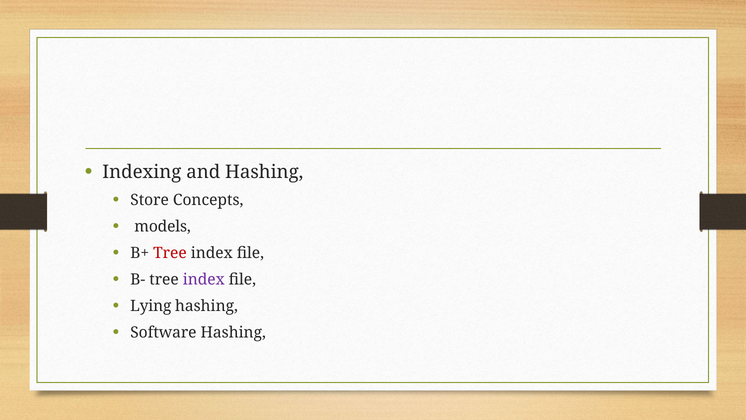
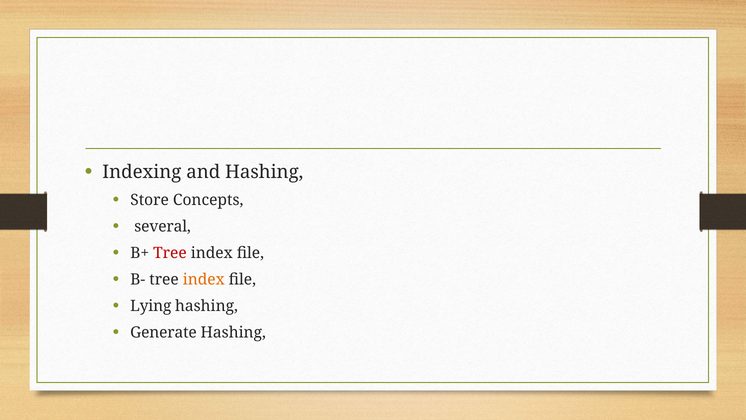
models: models -> several (163, 226)
index colour: purple -> orange (204, 279)
Software: Software -> Generate (164, 332)
